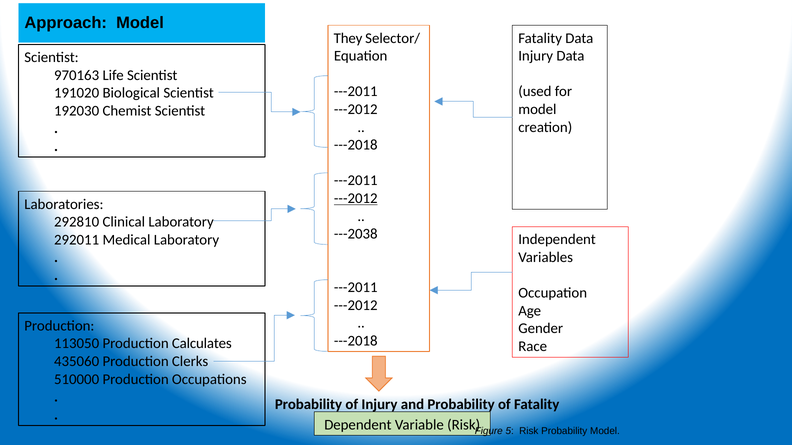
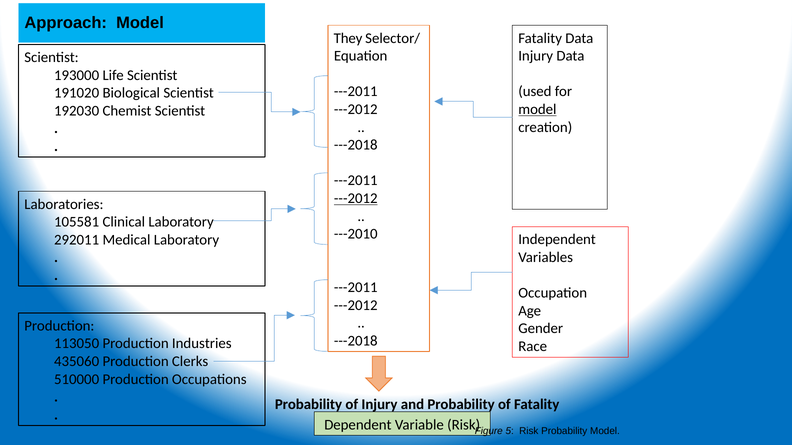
970163: 970163 -> 193000 (77, 75)
model underline: none -> present (537, 109)
292810: 292810 -> 105581 (77, 222)
---2038: ---2038 -> ---2010 (356, 234)
Calculates: Calculates -> Industries (202, 344)
